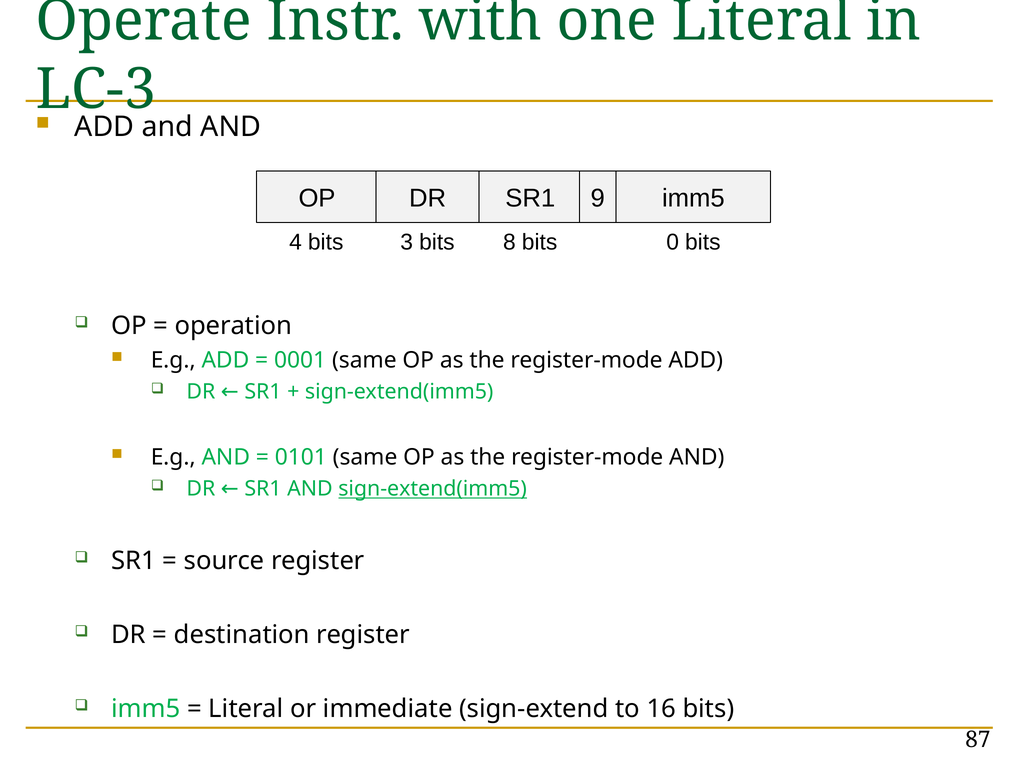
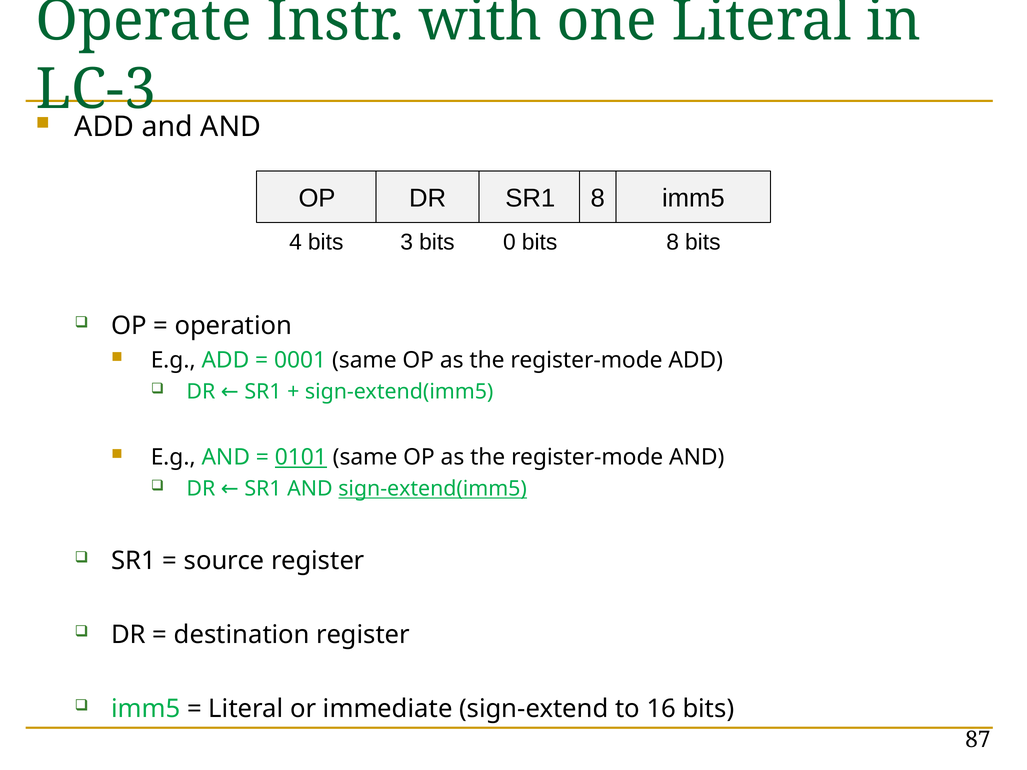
SR1 9: 9 -> 8 (598, 199)
8: 8 -> 0 (509, 242)
bits 0: 0 -> 8 (673, 242)
0101 underline: none -> present (301, 457)
